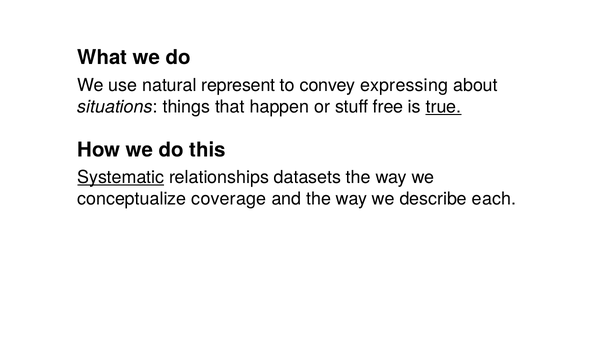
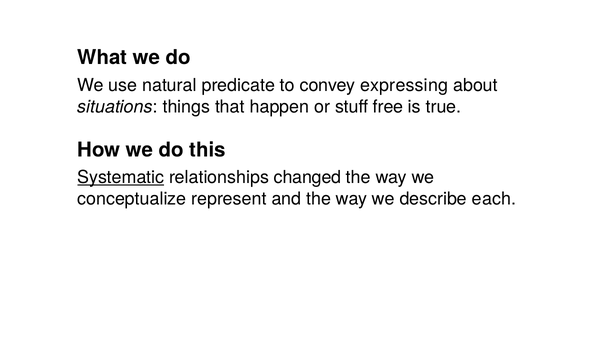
represent: represent -> predicate (238, 85)
true underline: present -> none (444, 107)
datasets: datasets -> changed (308, 177)
coverage: coverage -> represent (229, 199)
